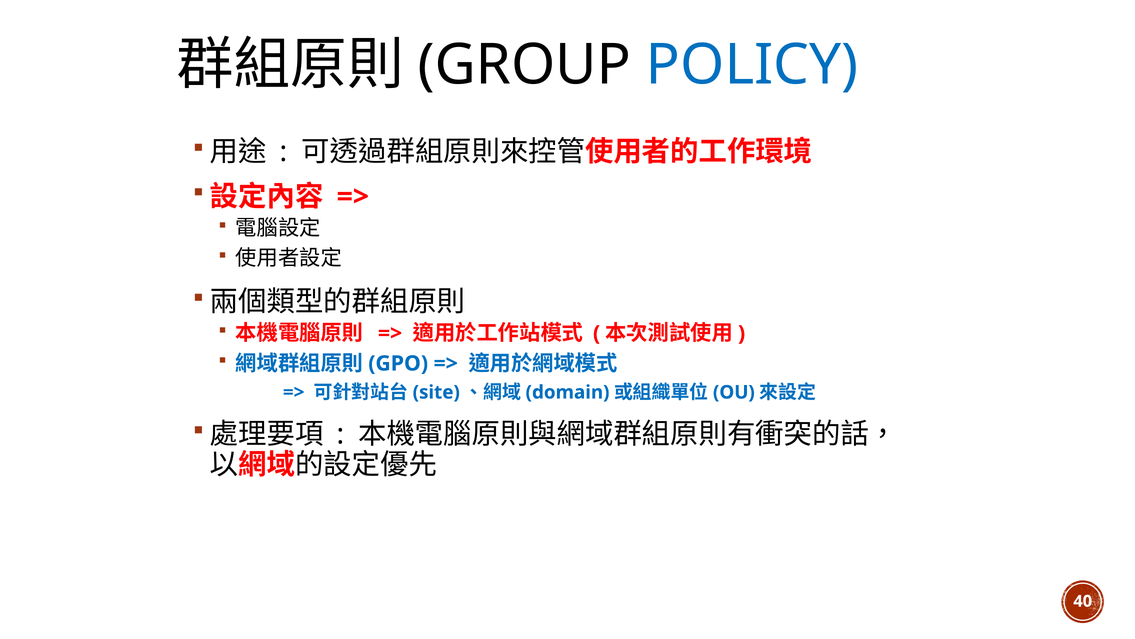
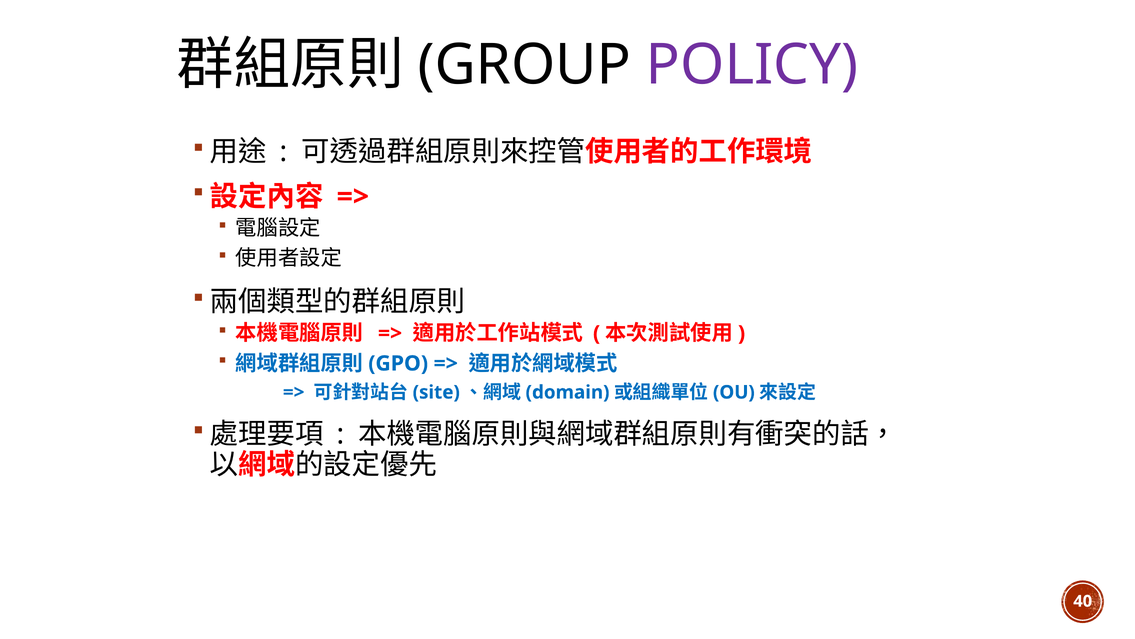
POLICY colour: blue -> purple (752, 65)
